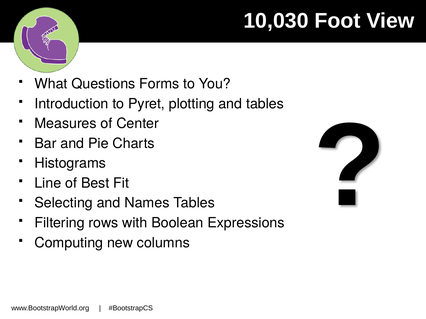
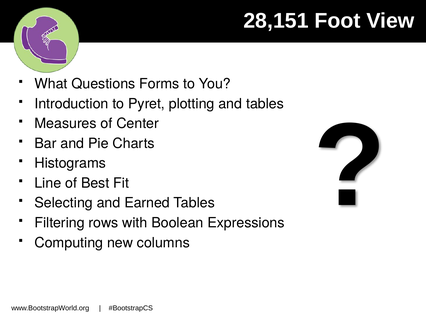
10,030: 10,030 -> 28,151 (276, 21)
Names: Names -> Earned (147, 203)
